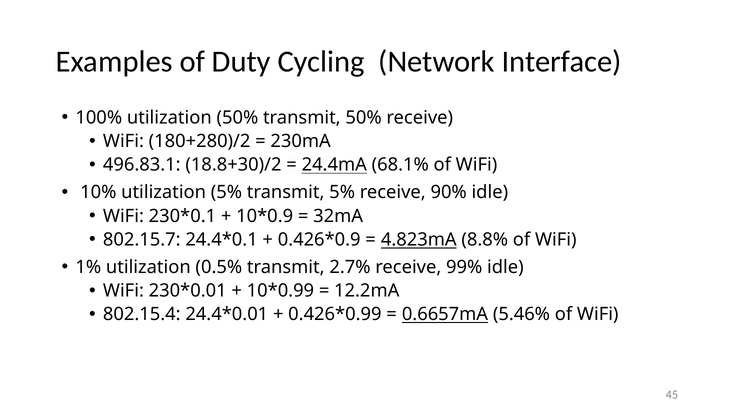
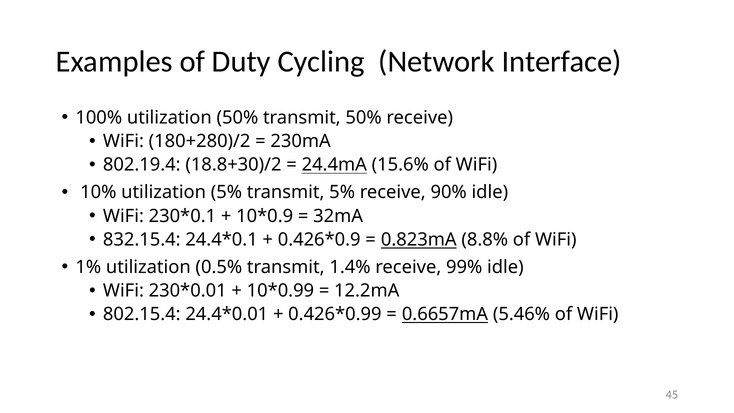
496.83.1: 496.83.1 -> 802.19.4 (142, 165)
68.1%: 68.1% -> 15.6% (400, 165)
802.15.7: 802.15.7 -> 832.15.4 (142, 240)
4.823mA: 4.823mA -> 0.823mA (419, 240)
2.7%: 2.7% -> 1.4% (350, 267)
